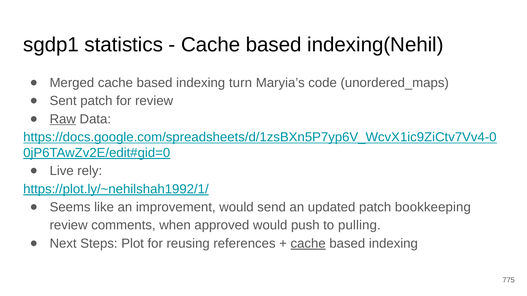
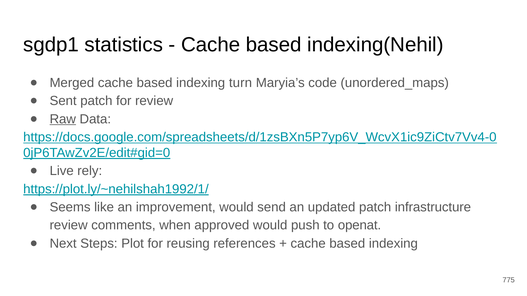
bookkeeping: bookkeeping -> infrastructure (433, 207)
pulling: pulling -> openat (360, 226)
cache underline: present -> none (308, 244)
